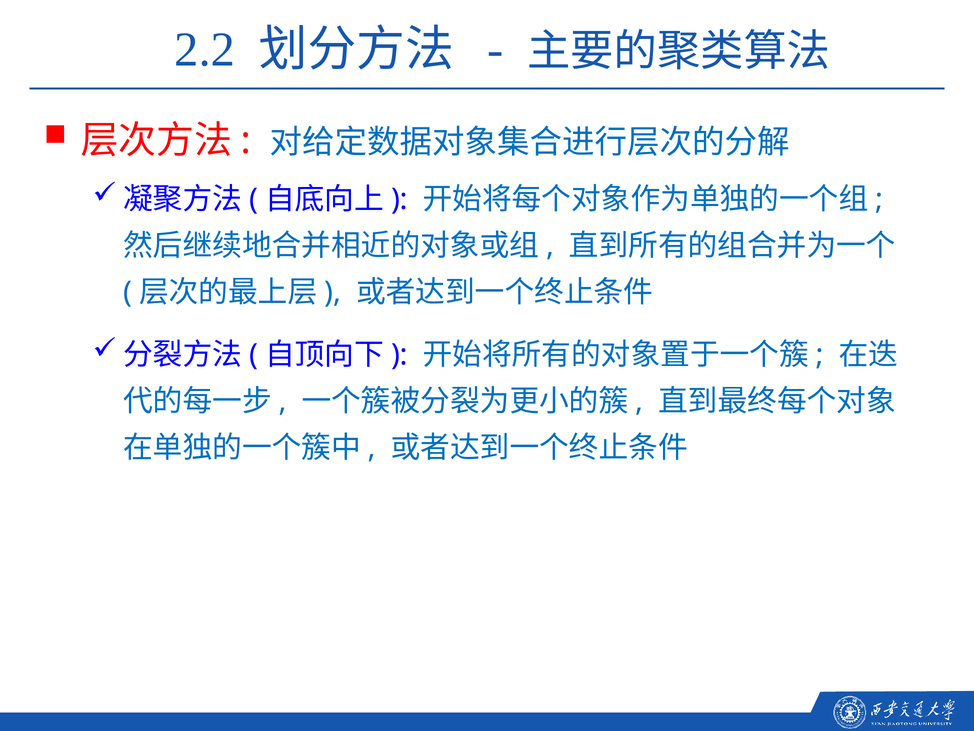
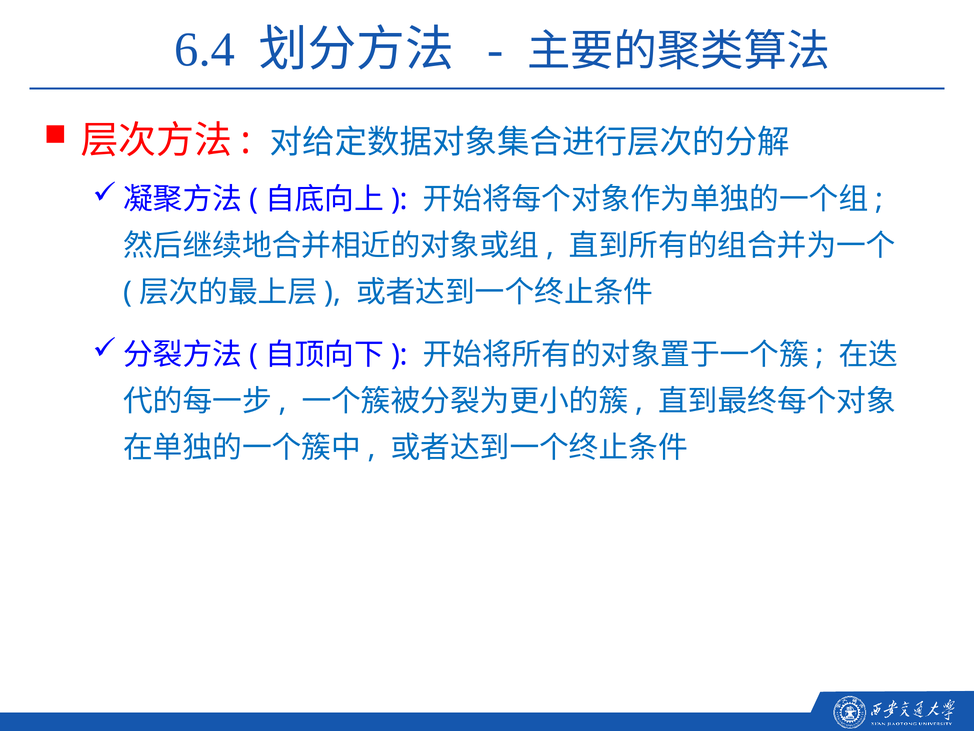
2.2: 2.2 -> 6.4 (205, 50)
